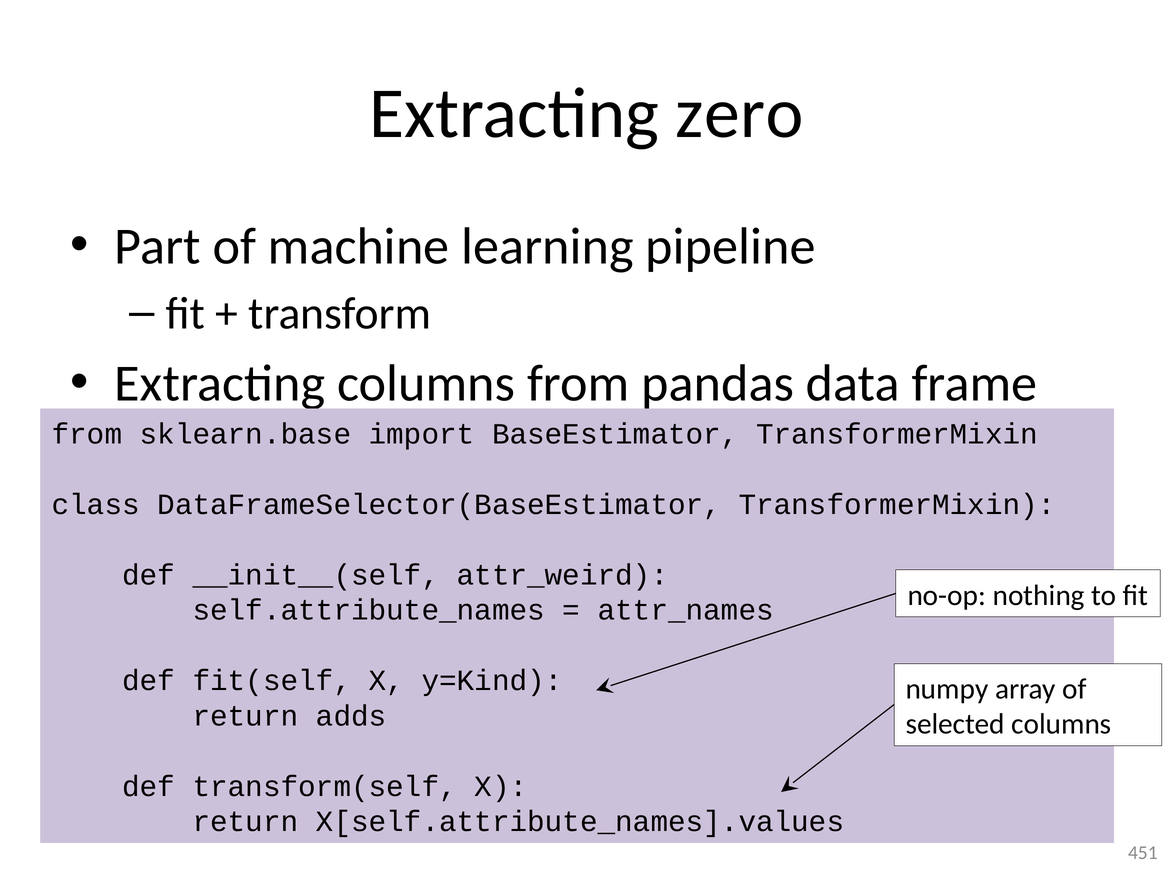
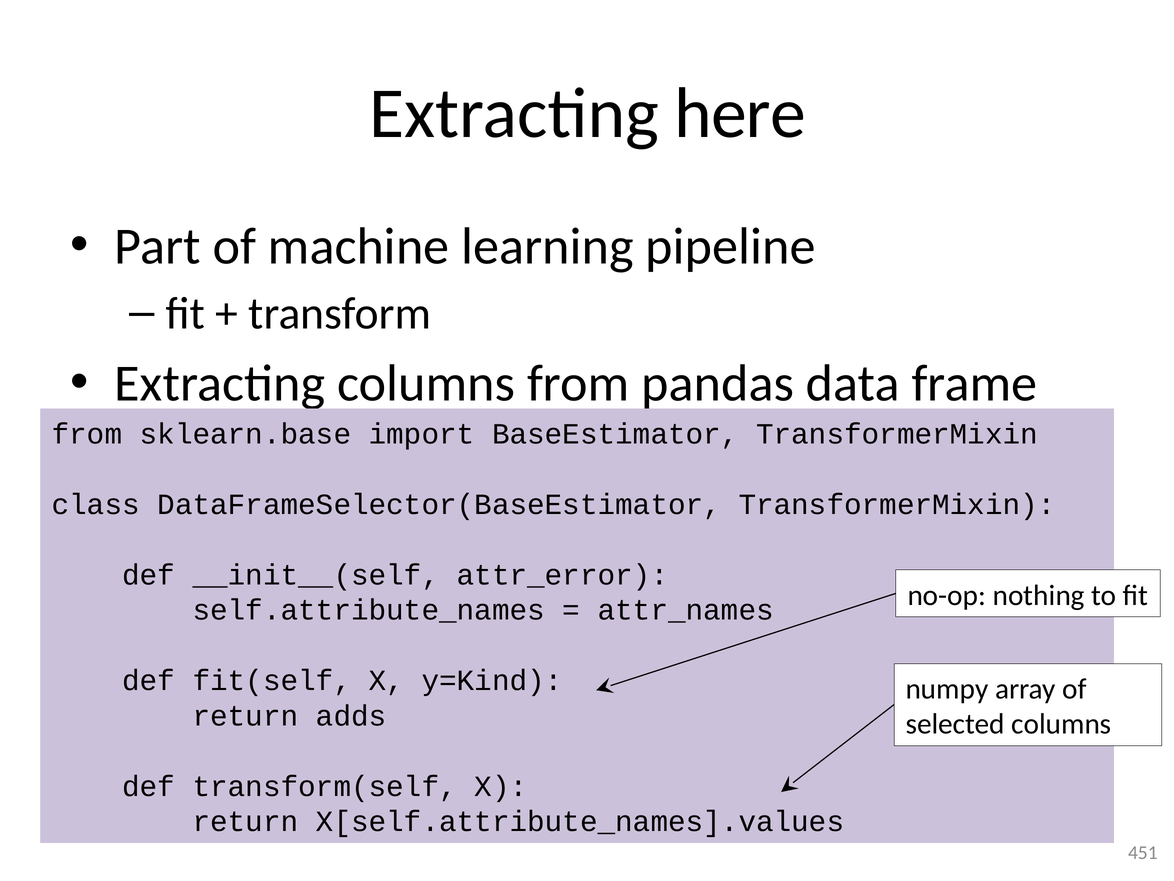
zero: zero -> here (740, 114)
attr_weird: attr_weird -> attr_error (562, 575)
